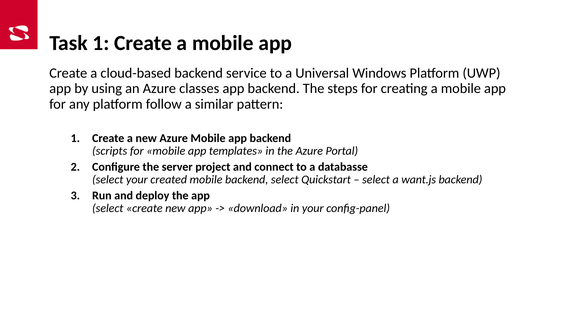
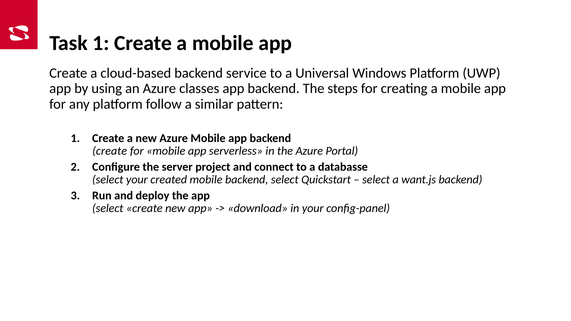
scripts: scripts -> create (110, 151)
templates: templates -> serverless (236, 151)
